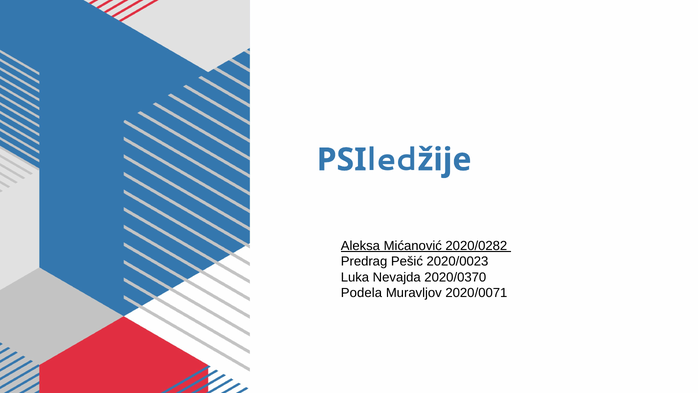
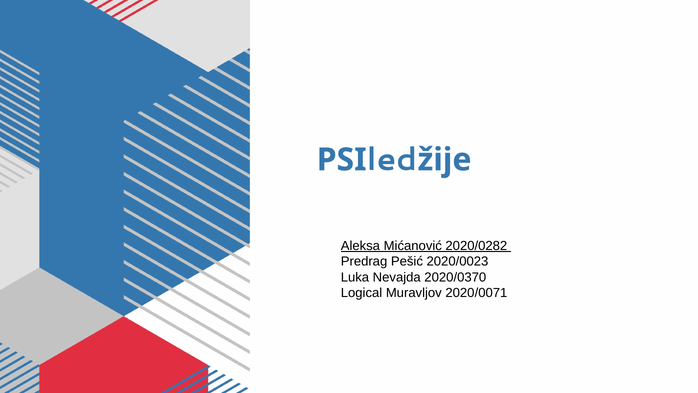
Podela: Podela -> Logical (362, 293)
